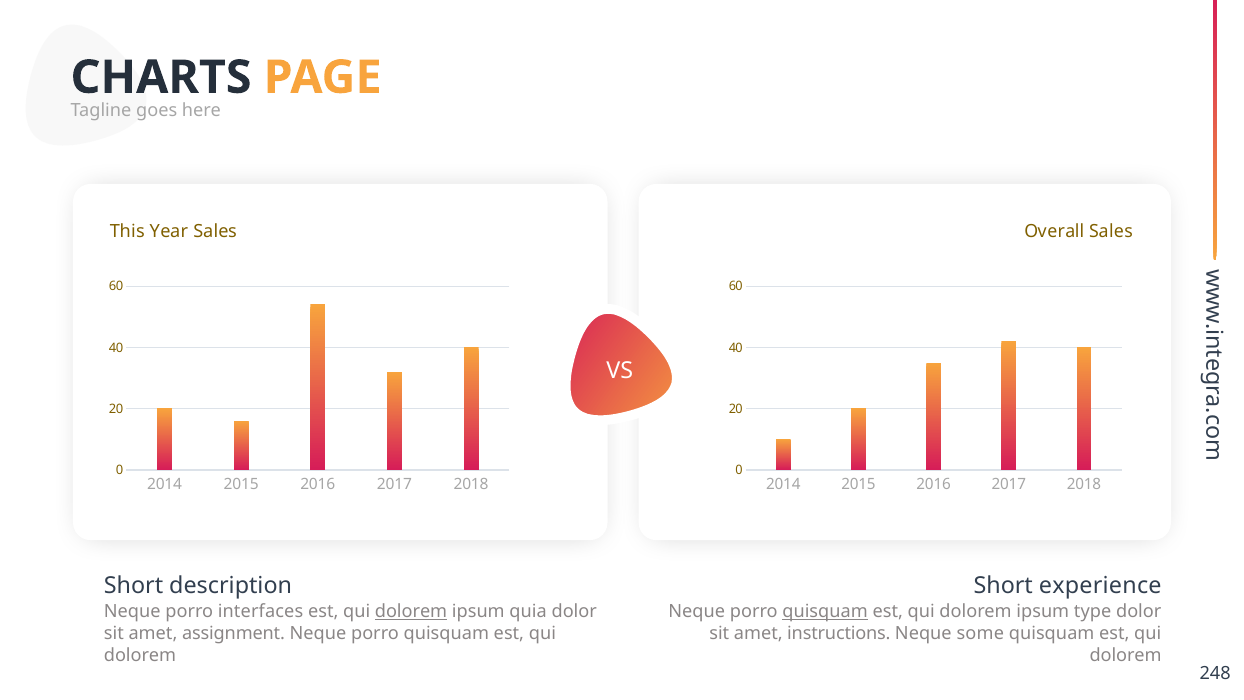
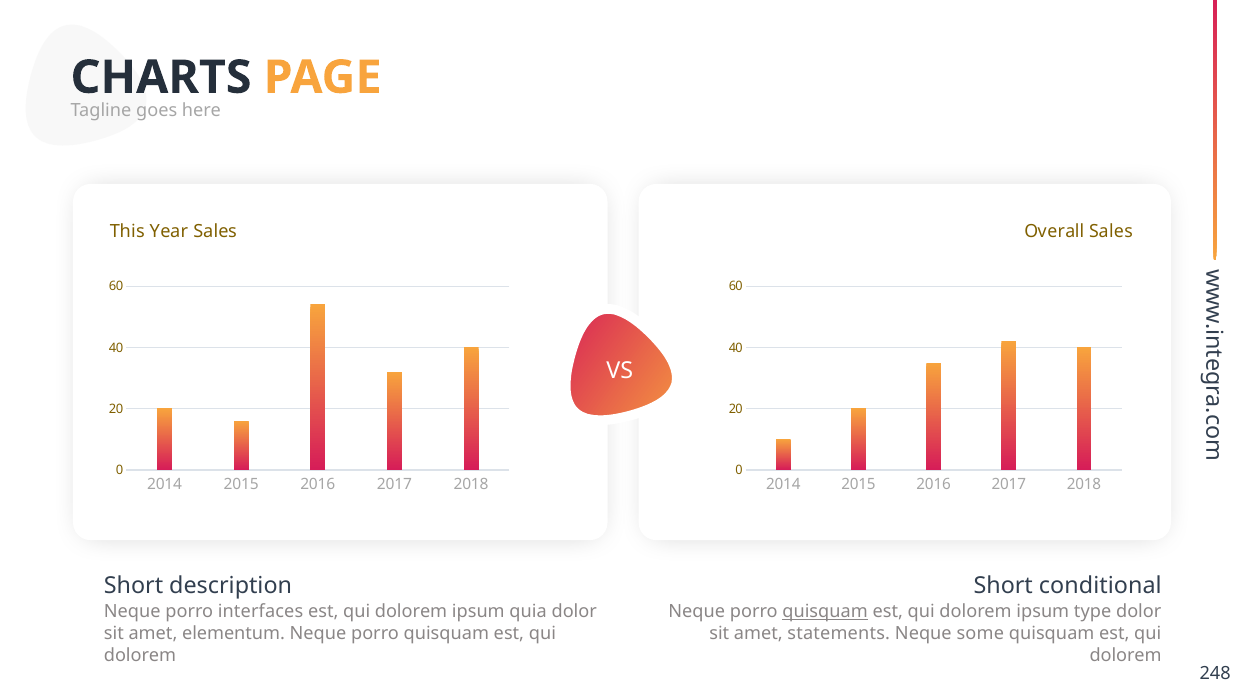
experience: experience -> conditional (1100, 586)
dolorem underline: present -> none (411, 612)
assignment: assignment -> elementum (233, 633)
instructions: instructions -> statements (839, 633)
